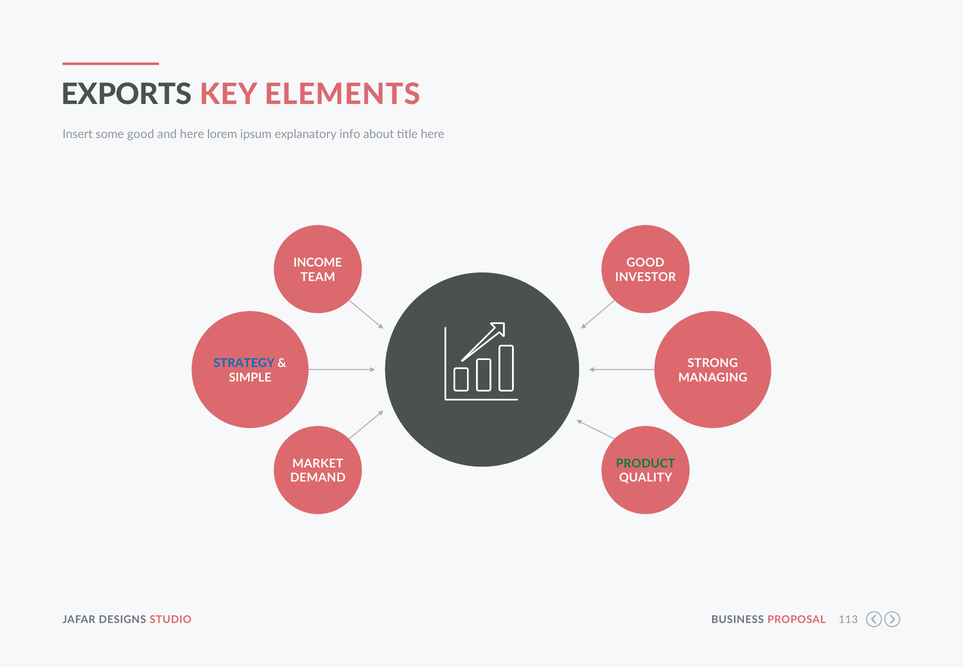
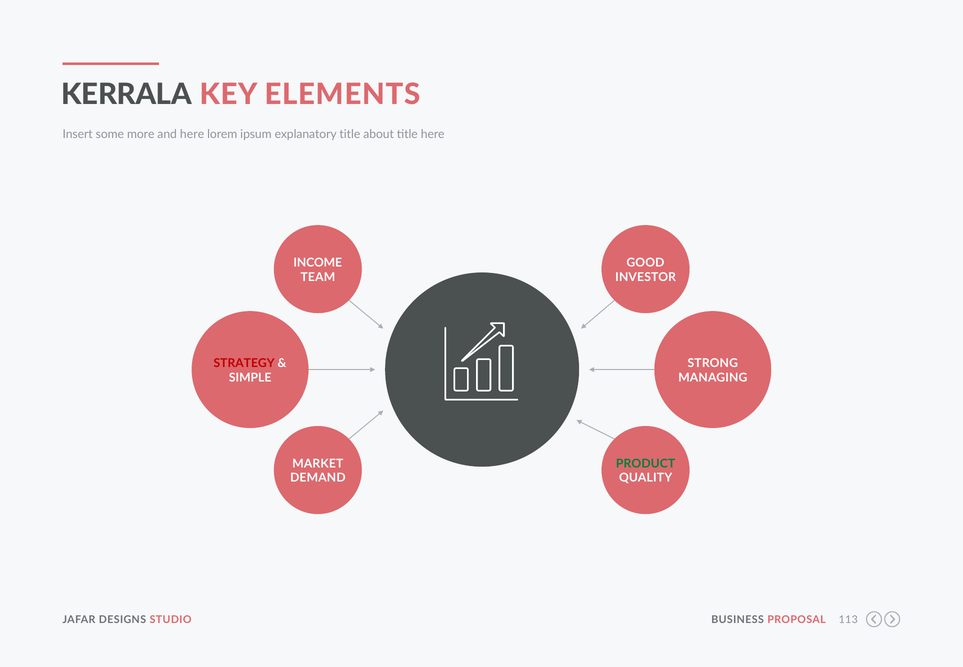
EXPORTS: EXPORTS -> KERRALA (127, 94)
some good: good -> more (141, 134)
explanatory info: info -> title (350, 134)
STRATEGY colour: blue -> red (244, 363)
